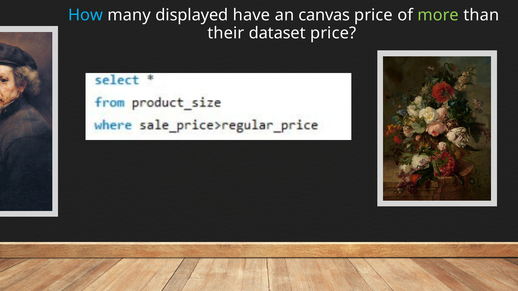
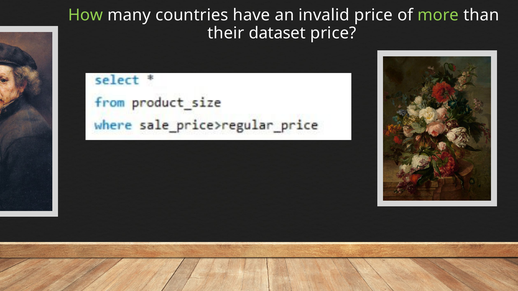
How colour: light blue -> light green (86, 15)
displayed: displayed -> countries (192, 15)
canvas: canvas -> invalid (324, 15)
